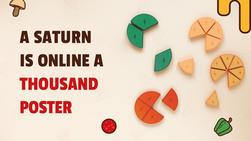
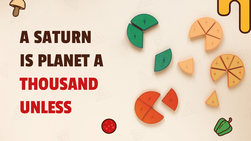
ONLINE: ONLINE -> PLANET (64, 60)
POSTER: POSTER -> UNLESS (46, 107)
